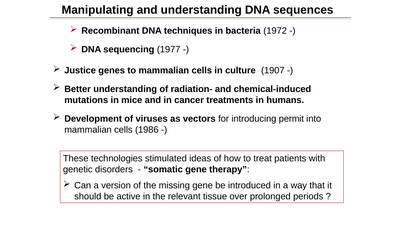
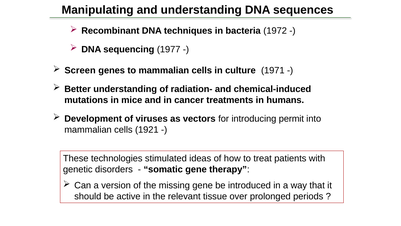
Justice: Justice -> Screen (80, 70)
1907: 1907 -> 1971 (273, 70)
1986: 1986 -> 1921 (147, 130)
